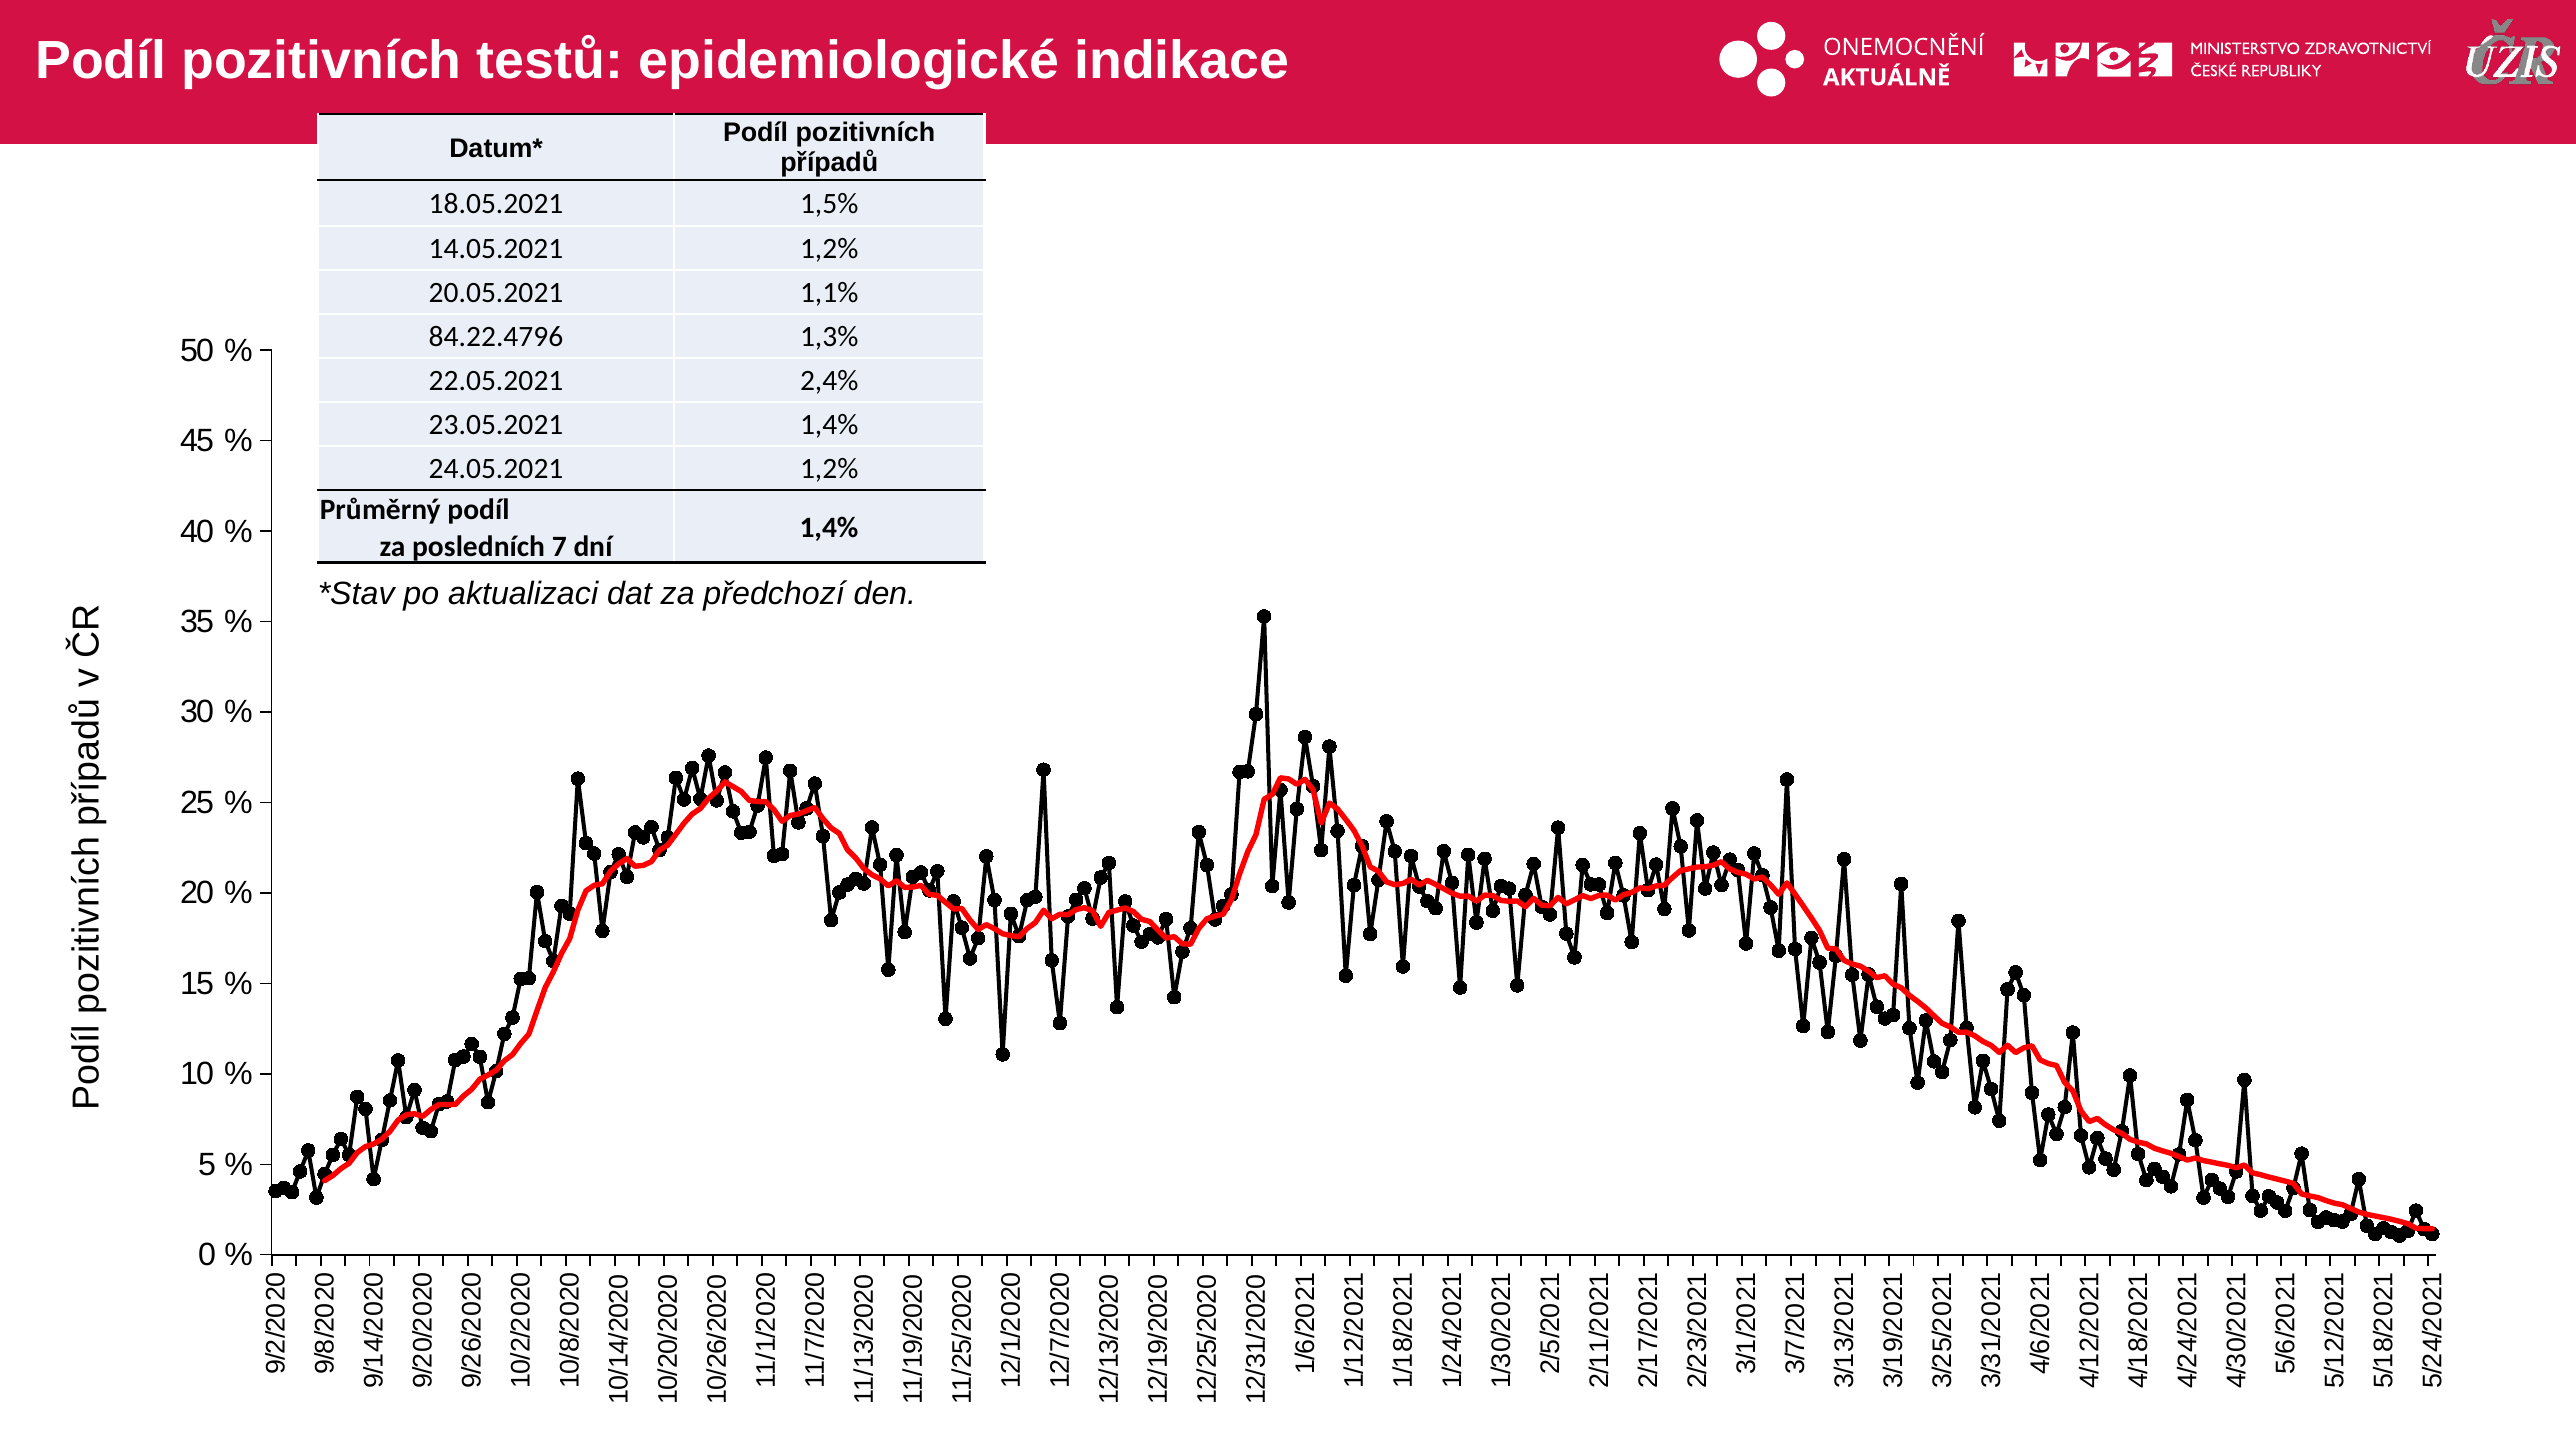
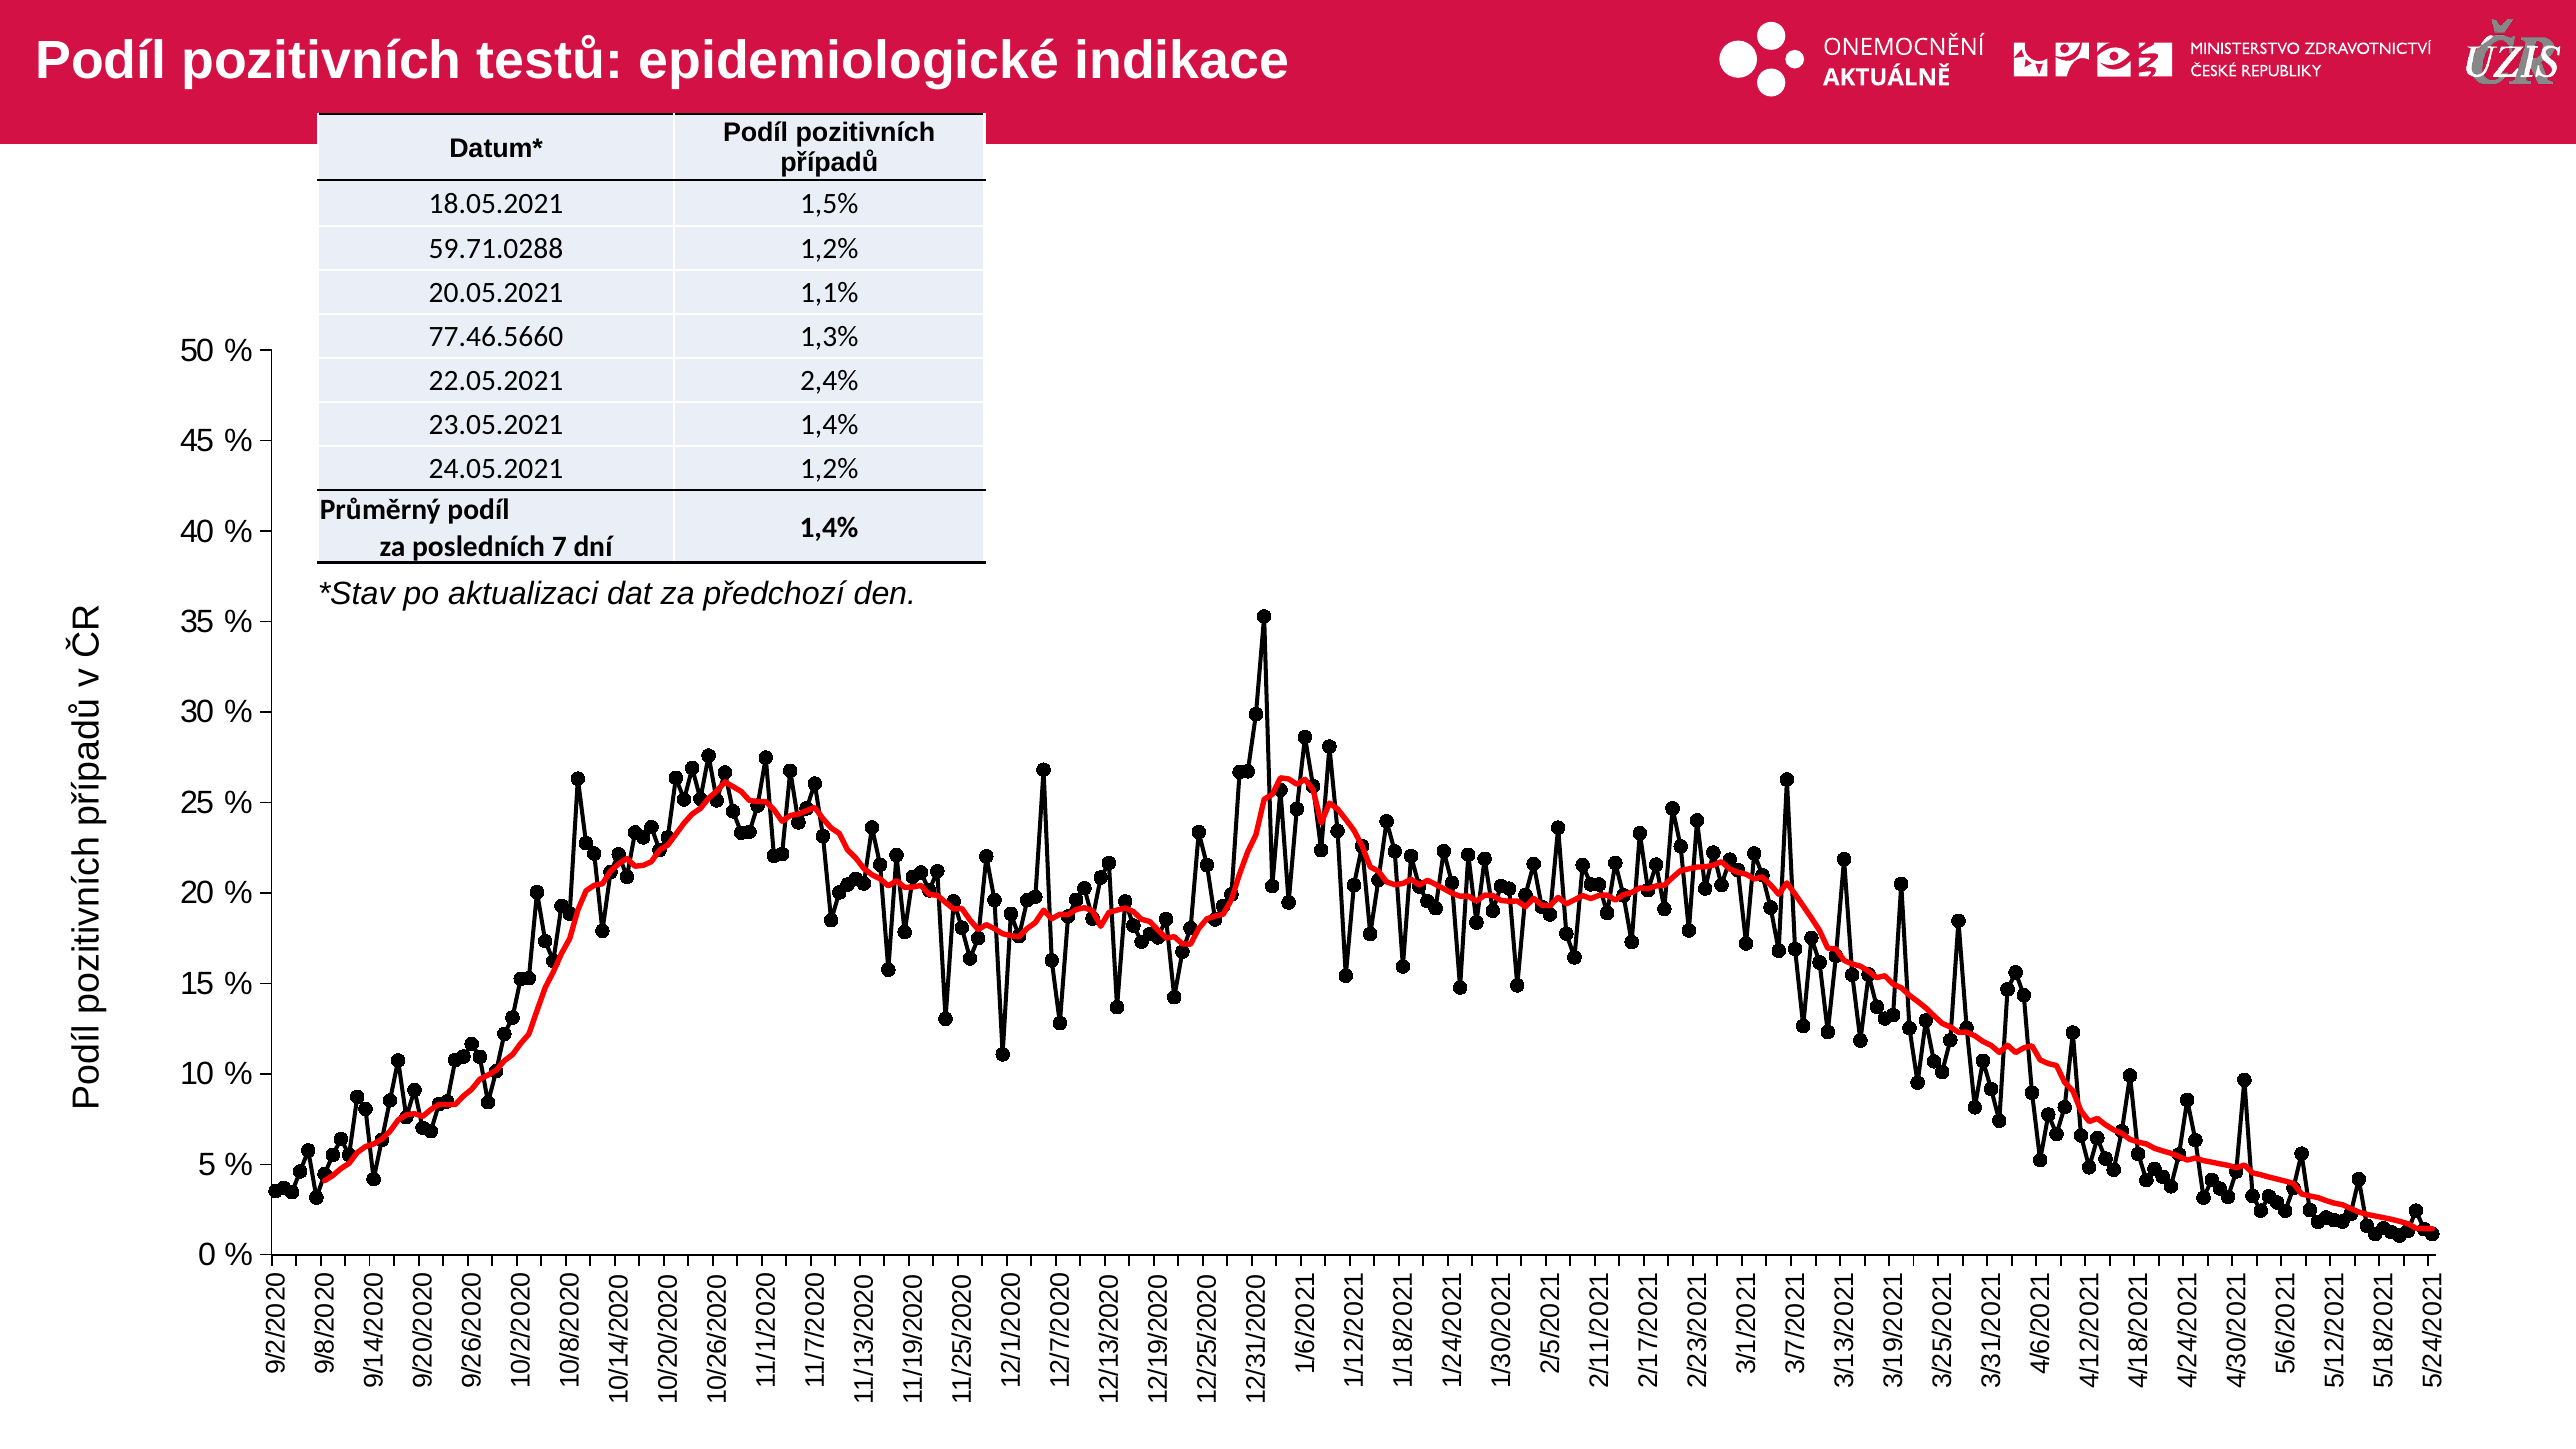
14.05.2021: 14.05.2021 -> 59.71.0288 (496, 249)
84.22.4796: 84.22.4796 -> 77.46.5660 (496, 337)
